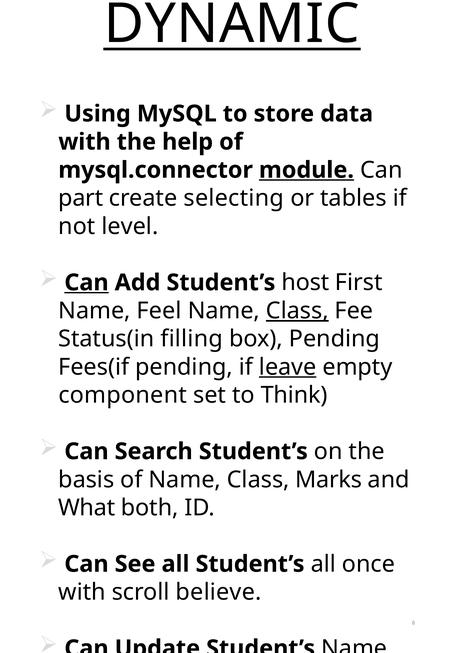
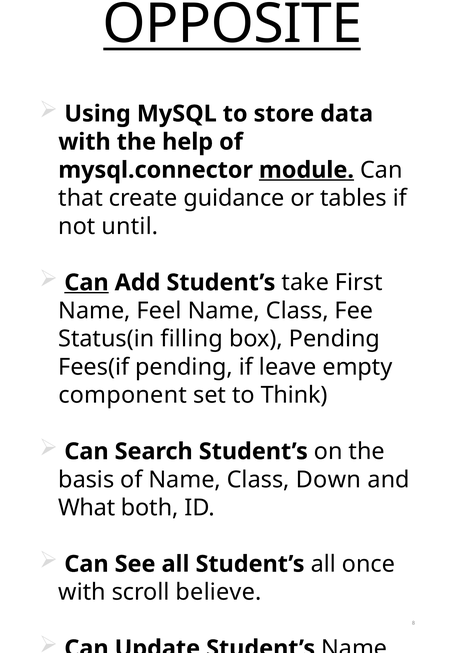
DYNAMIC: DYNAMIC -> OPPOSITE (232, 24)
part: part -> that (81, 198)
create selecting: selecting -> guidance (234, 198)
level: level -> until (130, 226)
host: host -> take (305, 283)
Class underline: present -> none (297, 311)
leave underline: present -> none (288, 367)
Marks: Marks -> Down (328, 480)
